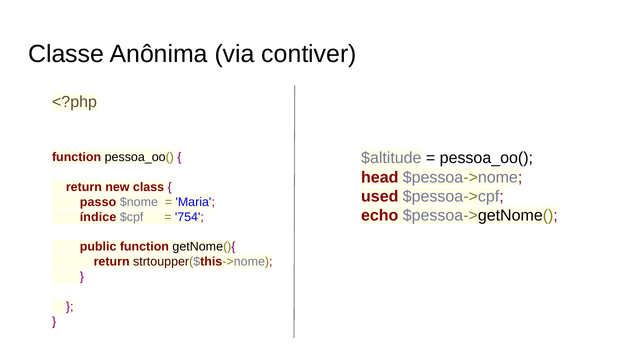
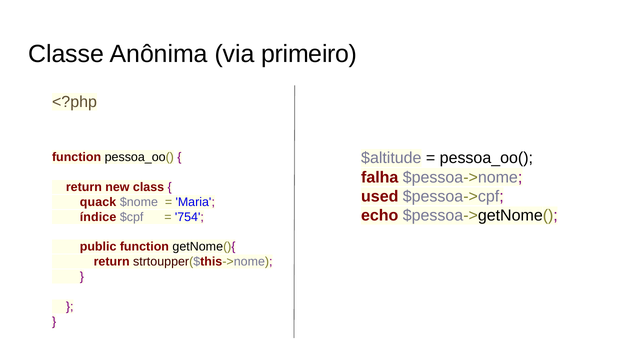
contiver: contiver -> primeiro (309, 54)
head: head -> falha (380, 177)
passo: passo -> quack (98, 202)
